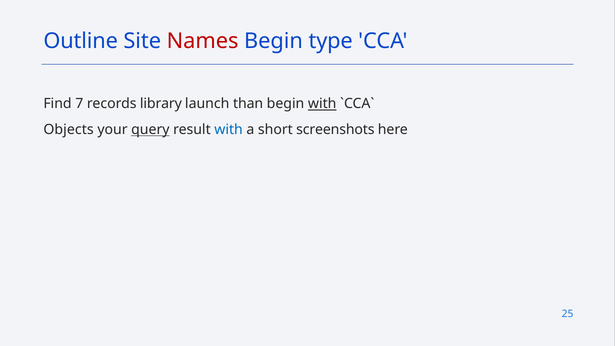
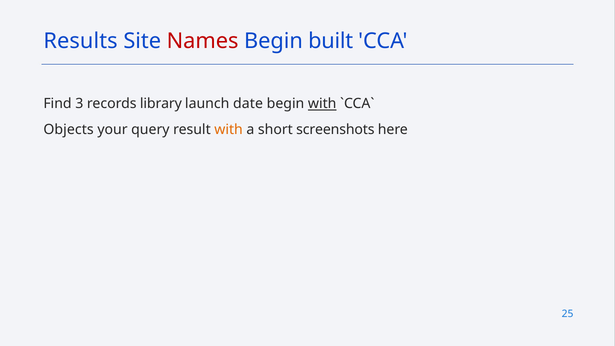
Outline: Outline -> Results (81, 41)
type: type -> built (331, 41)
7: 7 -> 3 (79, 104)
than: than -> date (248, 104)
query underline: present -> none (150, 130)
with colour: blue -> orange (229, 130)
